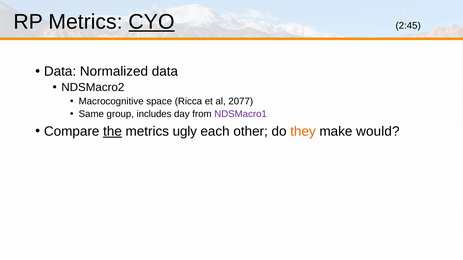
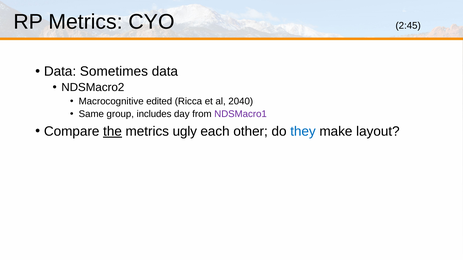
CYO underline: present -> none (152, 22)
Normalized: Normalized -> Sometimes (114, 72)
space: space -> edited (159, 101)
2077: 2077 -> 2040 (241, 101)
they colour: orange -> blue (303, 132)
would: would -> layout (378, 132)
